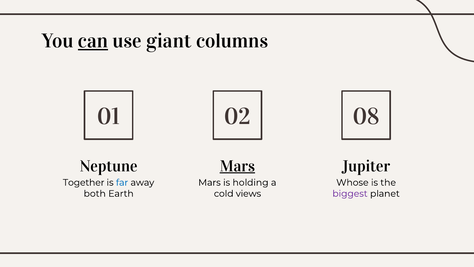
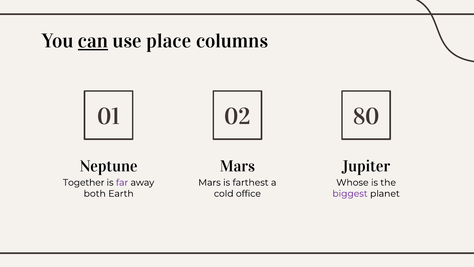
giant: giant -> place (169, 41)
08: 08 -> 80 (366, 117)
Mars underline: present -> none (237, 166)
far colour: blue -> purple (122, 182)
holding: holding -> farthest (251, 182)
views: views -> office (248, 193)
